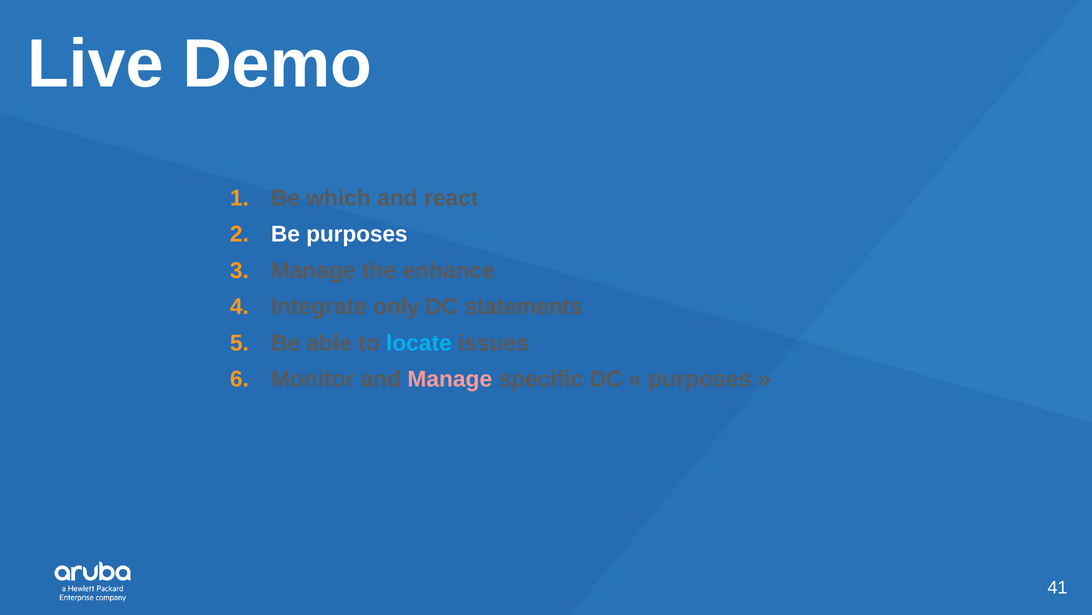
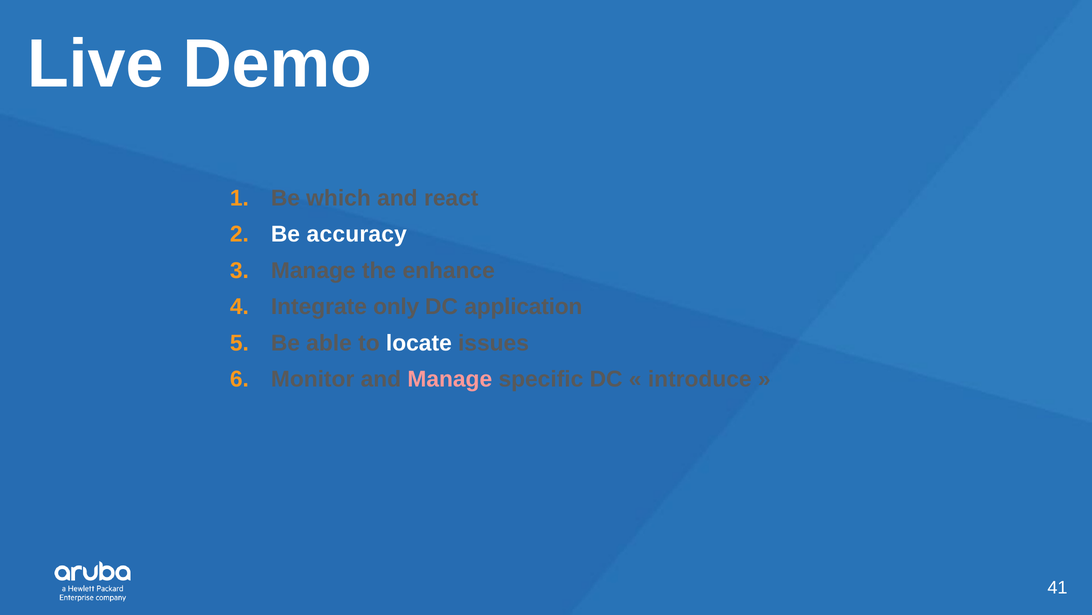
Be purposes: purposes -> accuracy (357, 234)
statements: statements -> application (523, 306)
locate colour: light blue -> white (419, 343)
purposes: purposes -> introduce (700, 379)
